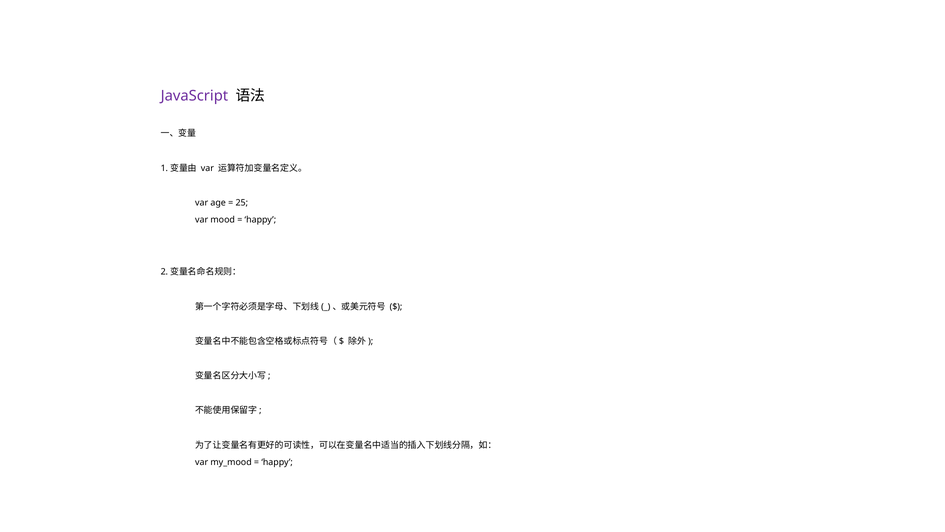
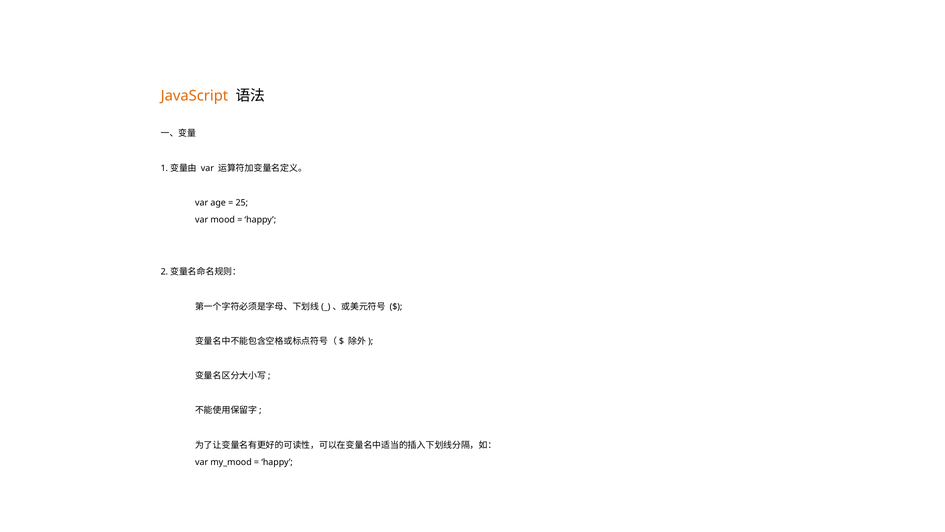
JavaScript colour: purple -> orange (194, 96)
